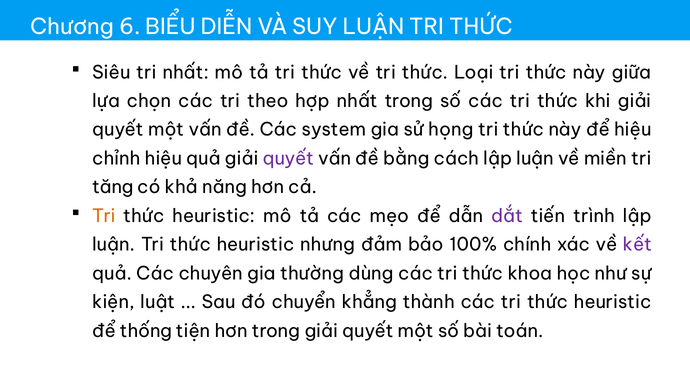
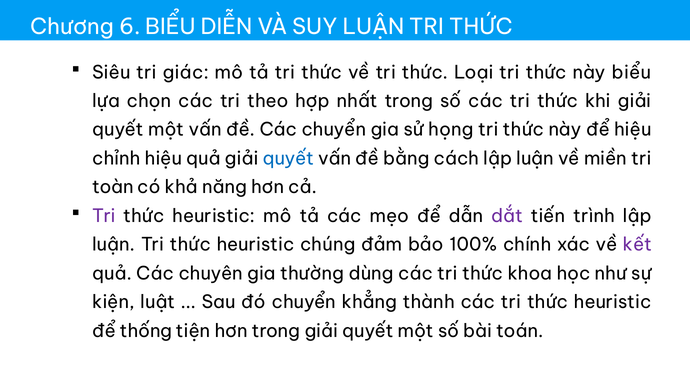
tri nhất: nhất -> giác (186, 72)
này giữa: giữa -> biểu (631, 72)
Các system: system -> chuyển (334, 130)
quyết colour: purple -> blue (289, 159)
tăng: tăng -> toàn (113, 187)
Tri colour: orange -> purple (104, 216)
nhưng: nhưng -> chúng (328, 245)
